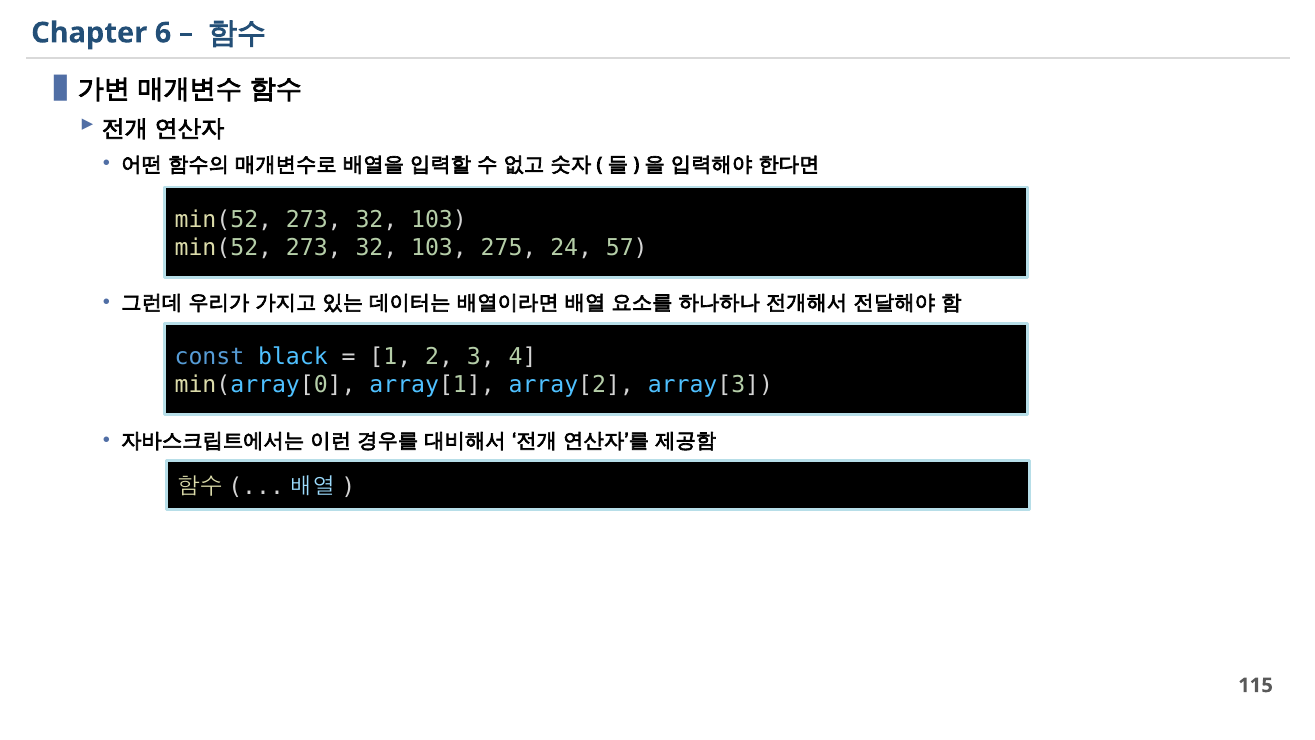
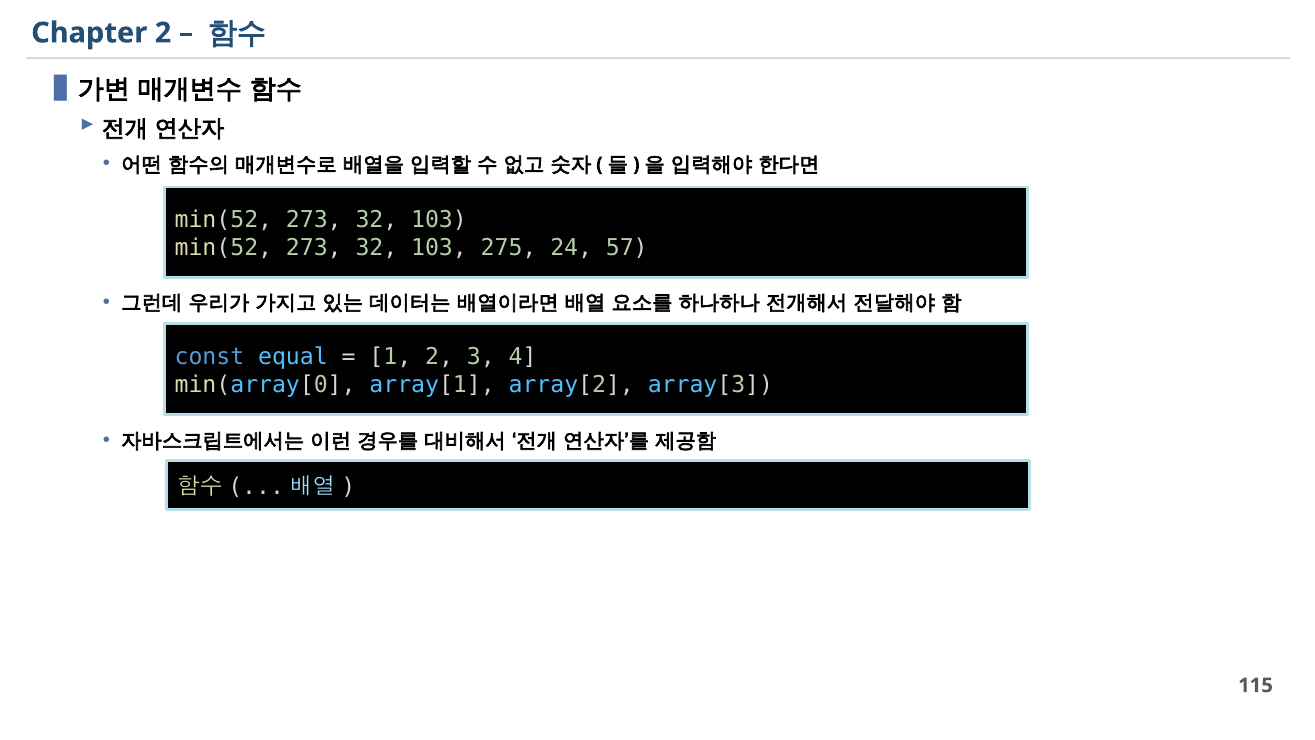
Chapter 6: 6 -> 2 (163, 33)
black: black -> equal (293, 357)
